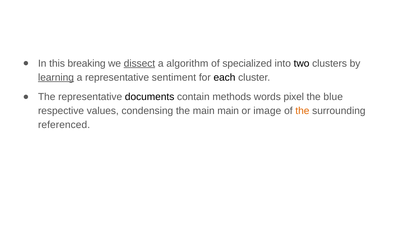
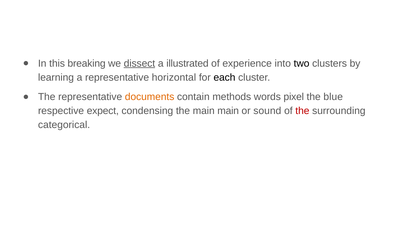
algorithm: algorithm -> illustrated (187, 64)
specialized: specialized -> experience (247, 64)
learning underline: present -> none (56, 77)
sentiment: sentiment -> horizontal (174, 77)
documents colour: black -> orange (150, 97)
values: values -> expect (103, 111)
image: image -> sound (267, 111)
the colour: orange -> red (302, 111)
referenced: referenced -> categorical (64, 125)
